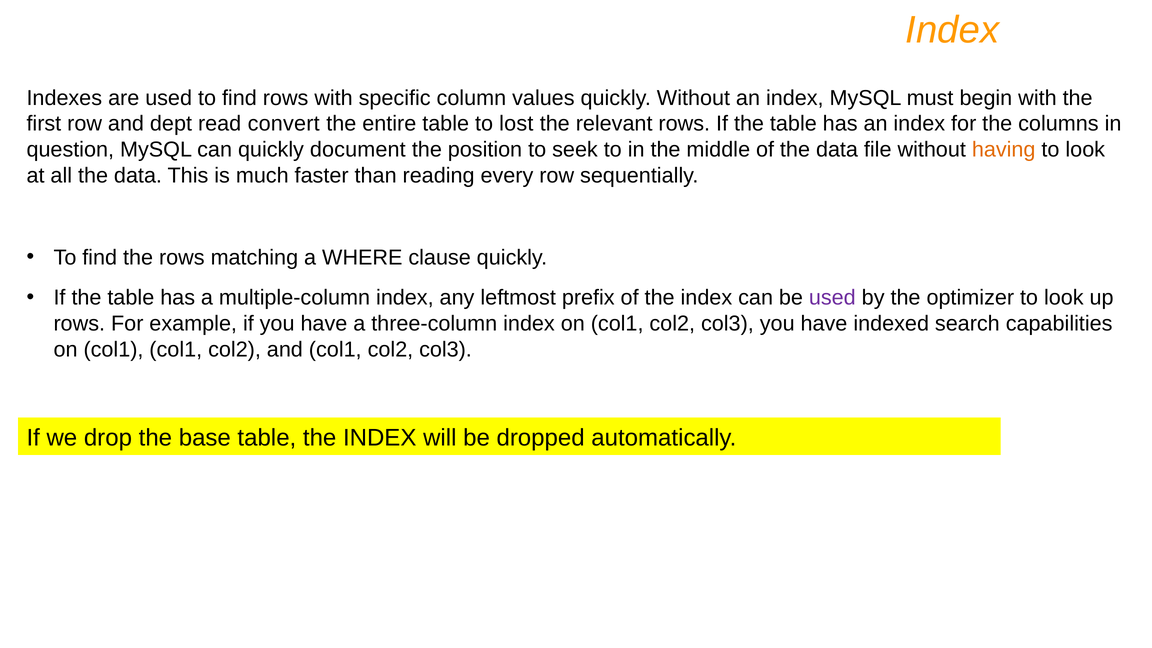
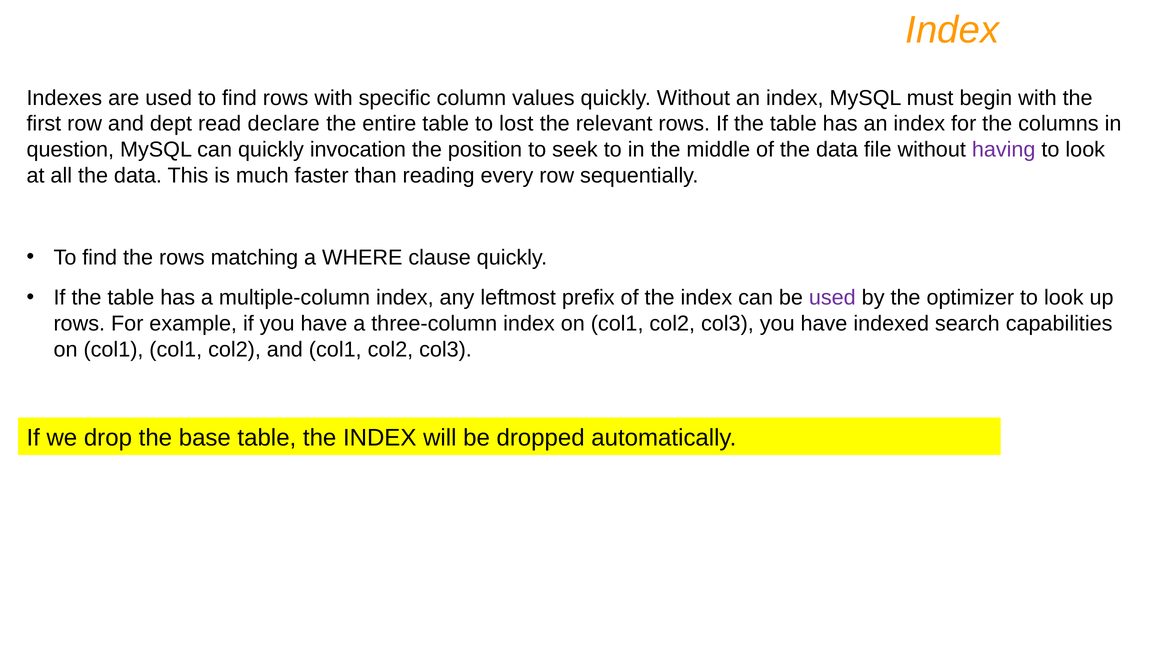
convert: convert -> declare (284, 124)
document: document -> invocation (358, 150)
having colour: orange -> purple (1004, 150)
